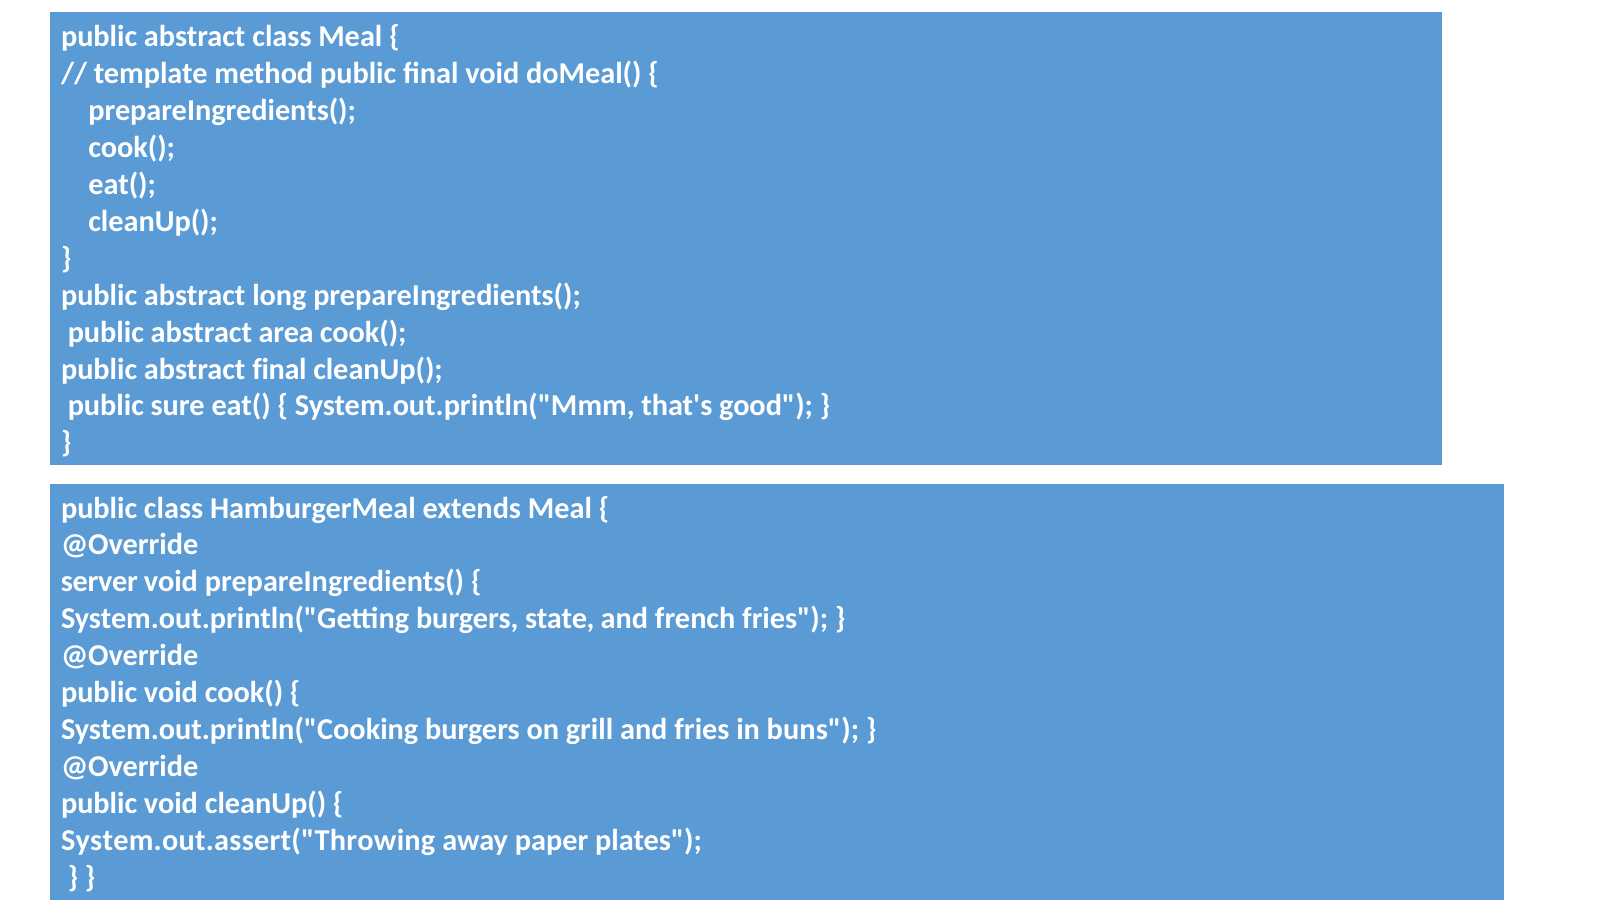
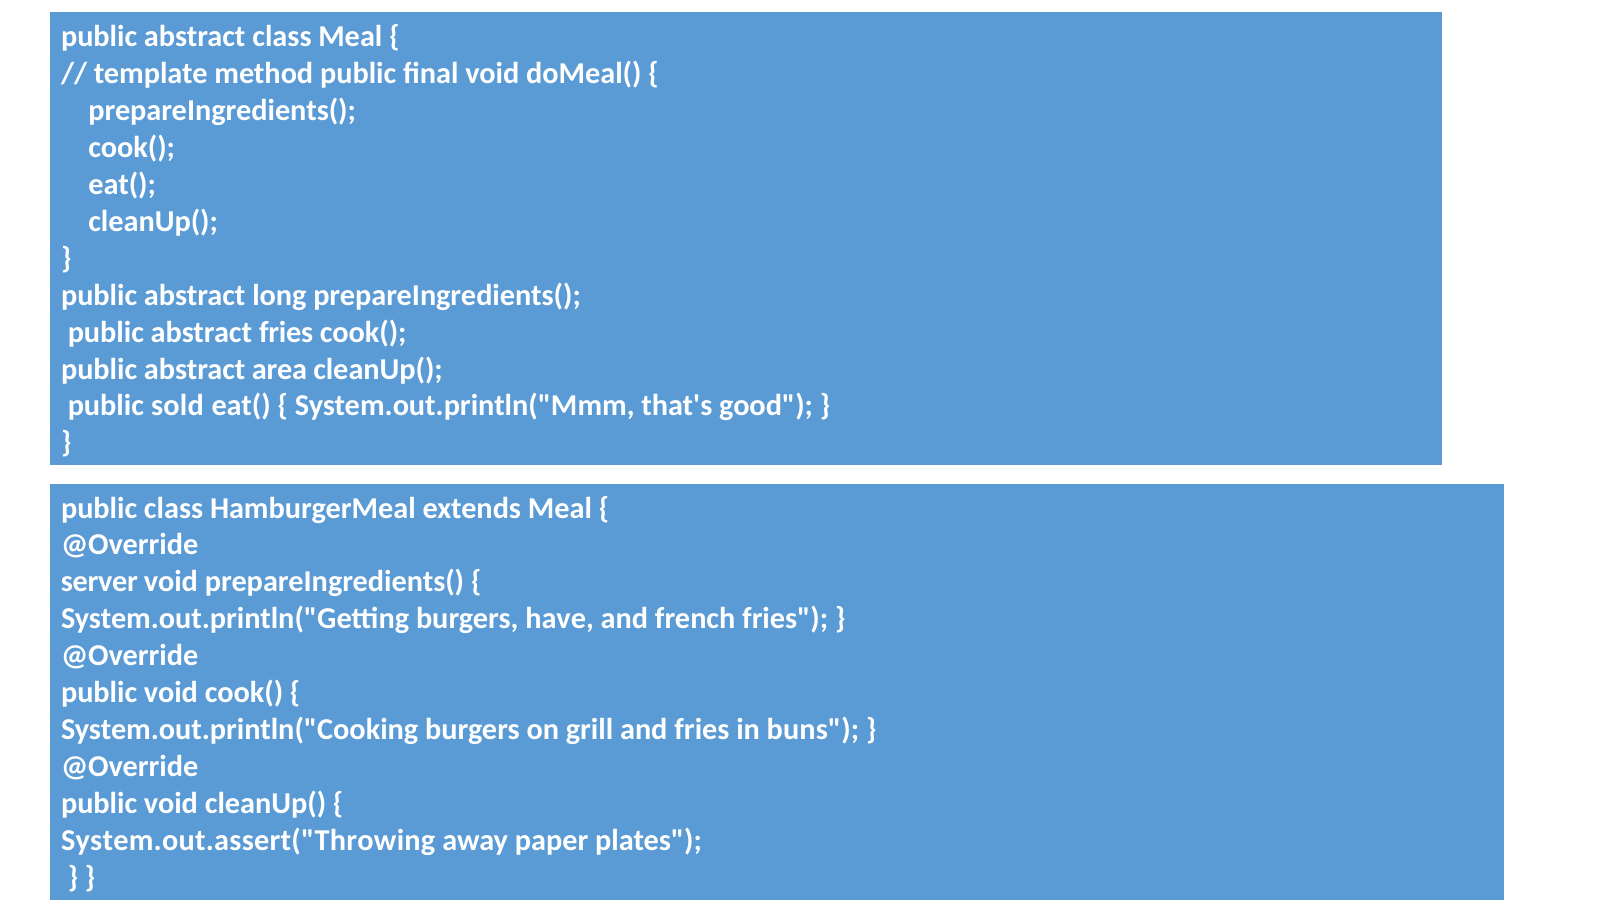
abstract area: area -> fries (286, 332)
abstract final: final -> area (279, 369)
sure: sure -> sold (178, 406)
state: state -> have (560, 619)
